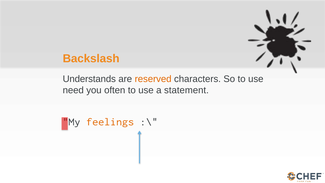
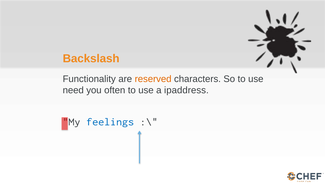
Understands: Understands -> Functionality (89, 79)
statement: statement -> ipaddress (186, 90)
feelings colour: orange -> blue (110, 122)
